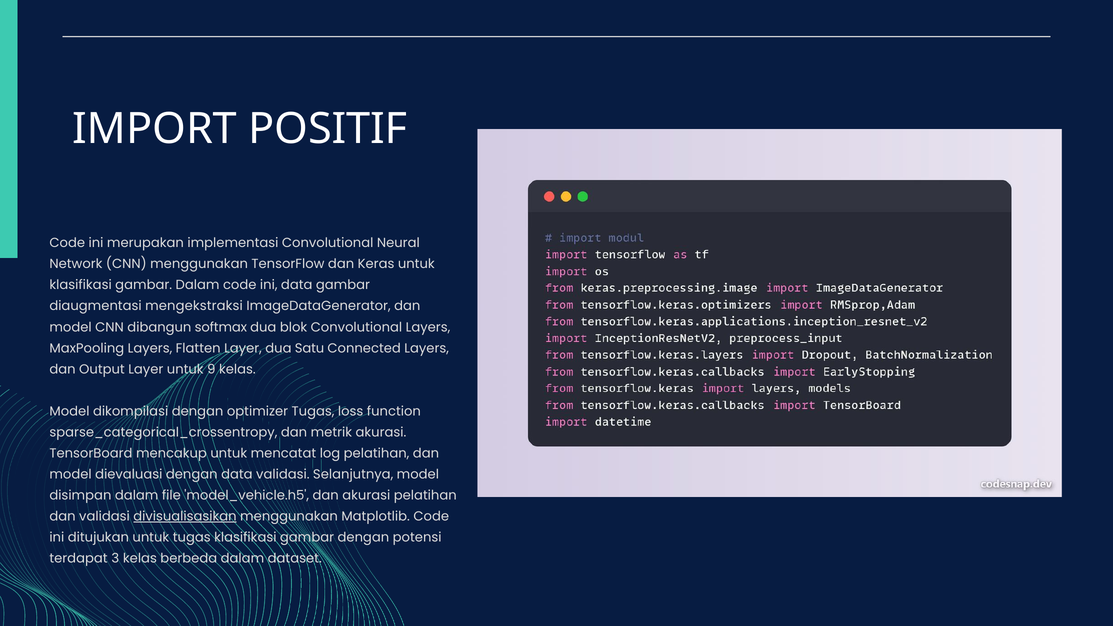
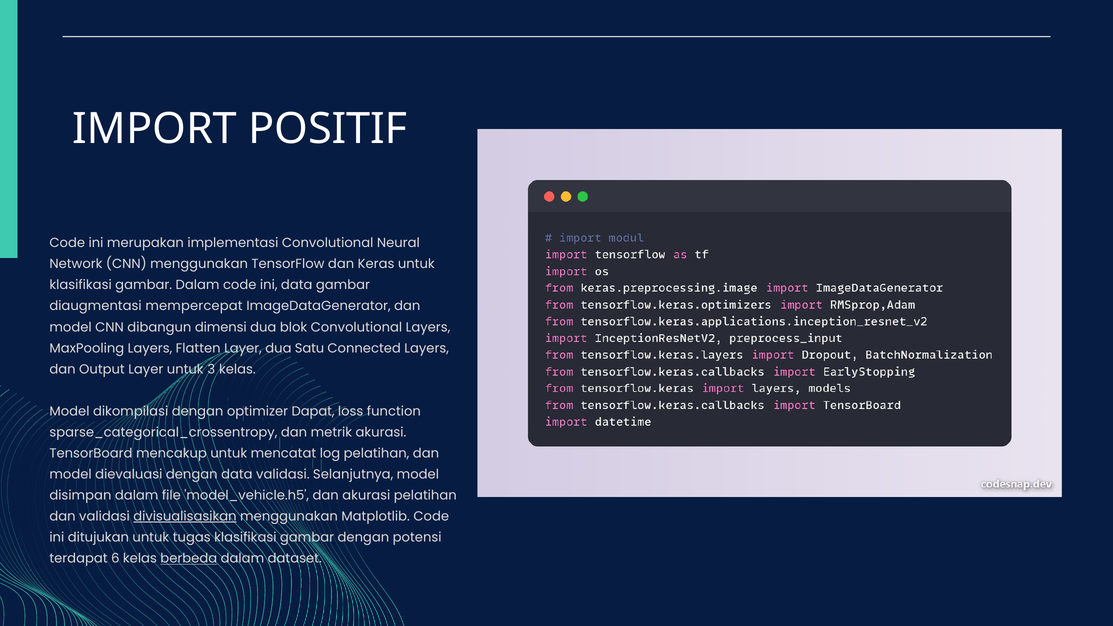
mengekstraksi: mengekstraksi -> mempercepat (194, 306)
softmax: softmax -> dimensi (221, 327)
9: 9 -> 3 (211, 369)
optimizer Tugas: Tugas -> Dapat (313, 411)
3: 3 -> 6 (115, 559)
berbeda underline: none -> present (189, 559)
